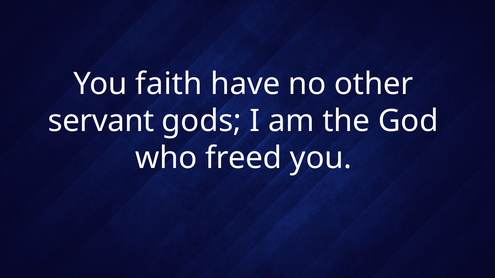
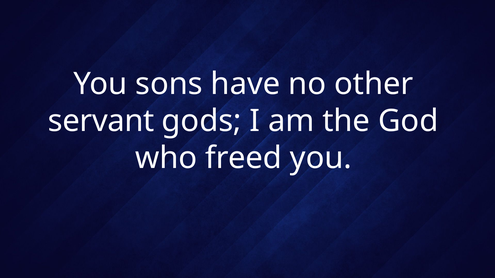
faith: faith -> sons (169, 84)
